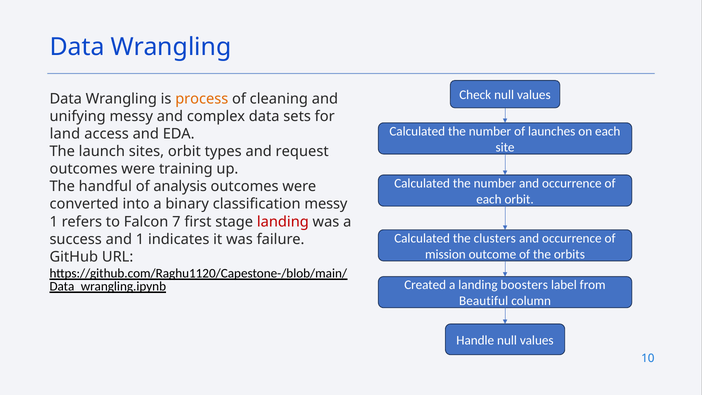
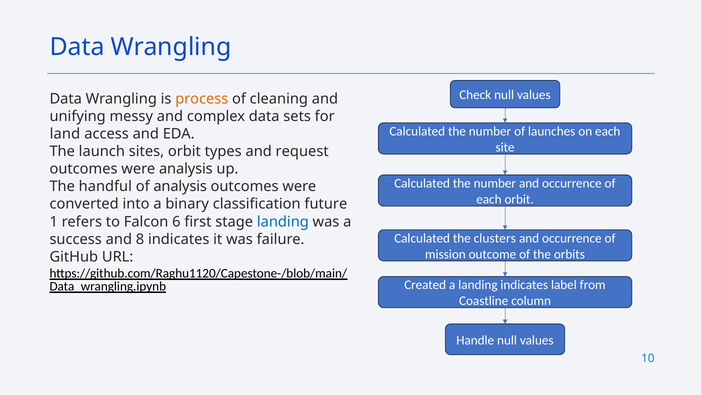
were training: training -> analysis (186, 169)
classification messy: messy -> future (326, 204)
7: 7 -> 6 (176, 222)
landing colour: red -> blue (283, 222)
and 1: 1 -> 8 (140, 239)
landing boosters: boosters -> indicates (524, 285)
Beautiful: Beautiful -> Coastline (484, 301)
